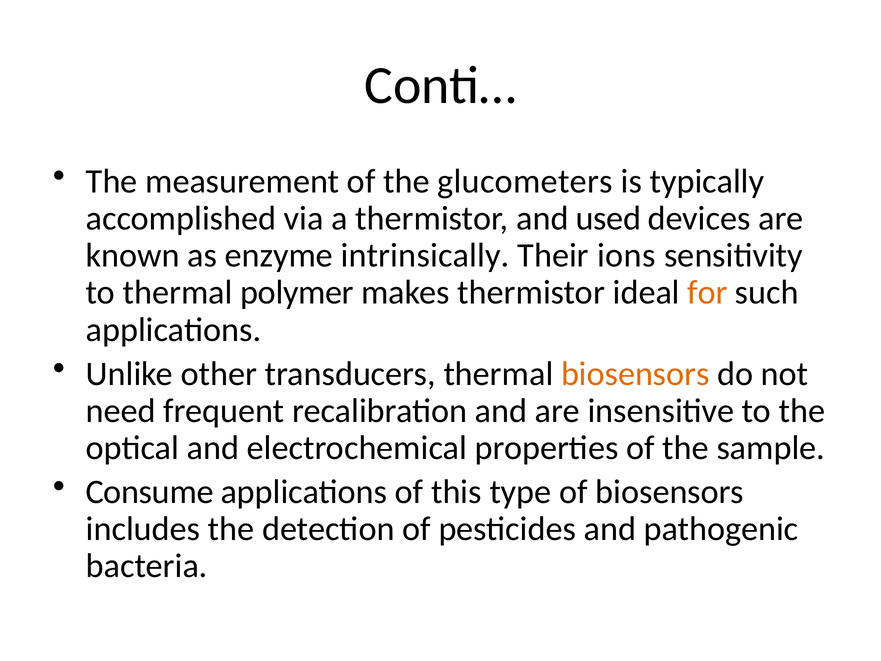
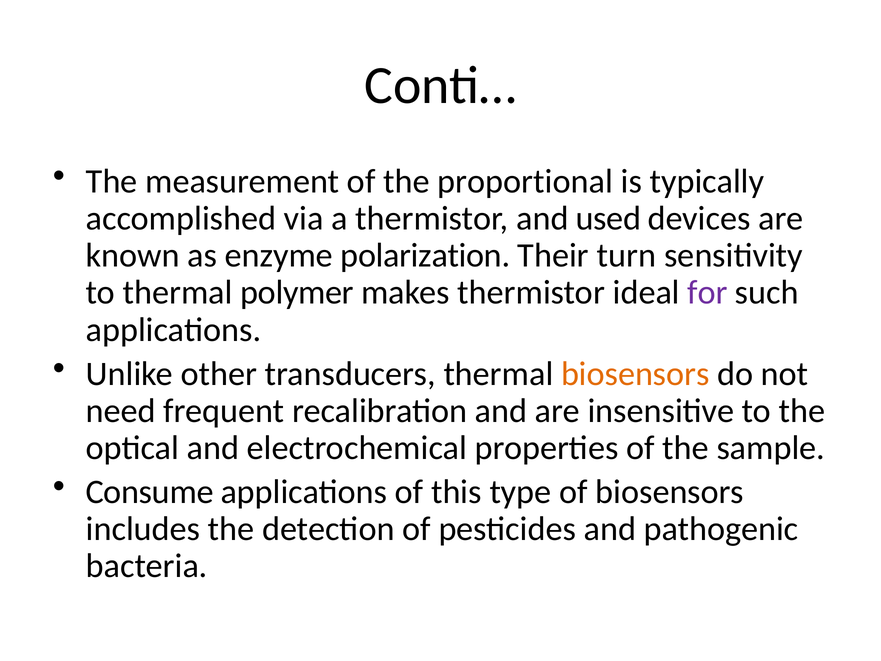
glucometers: glucometers -> proportional (525, 182)
intrinsically: intrinsically -> polarization (425, 256)
ions: ions -> turn (626, 256)
for colour: orange -> purple (707, 293)
